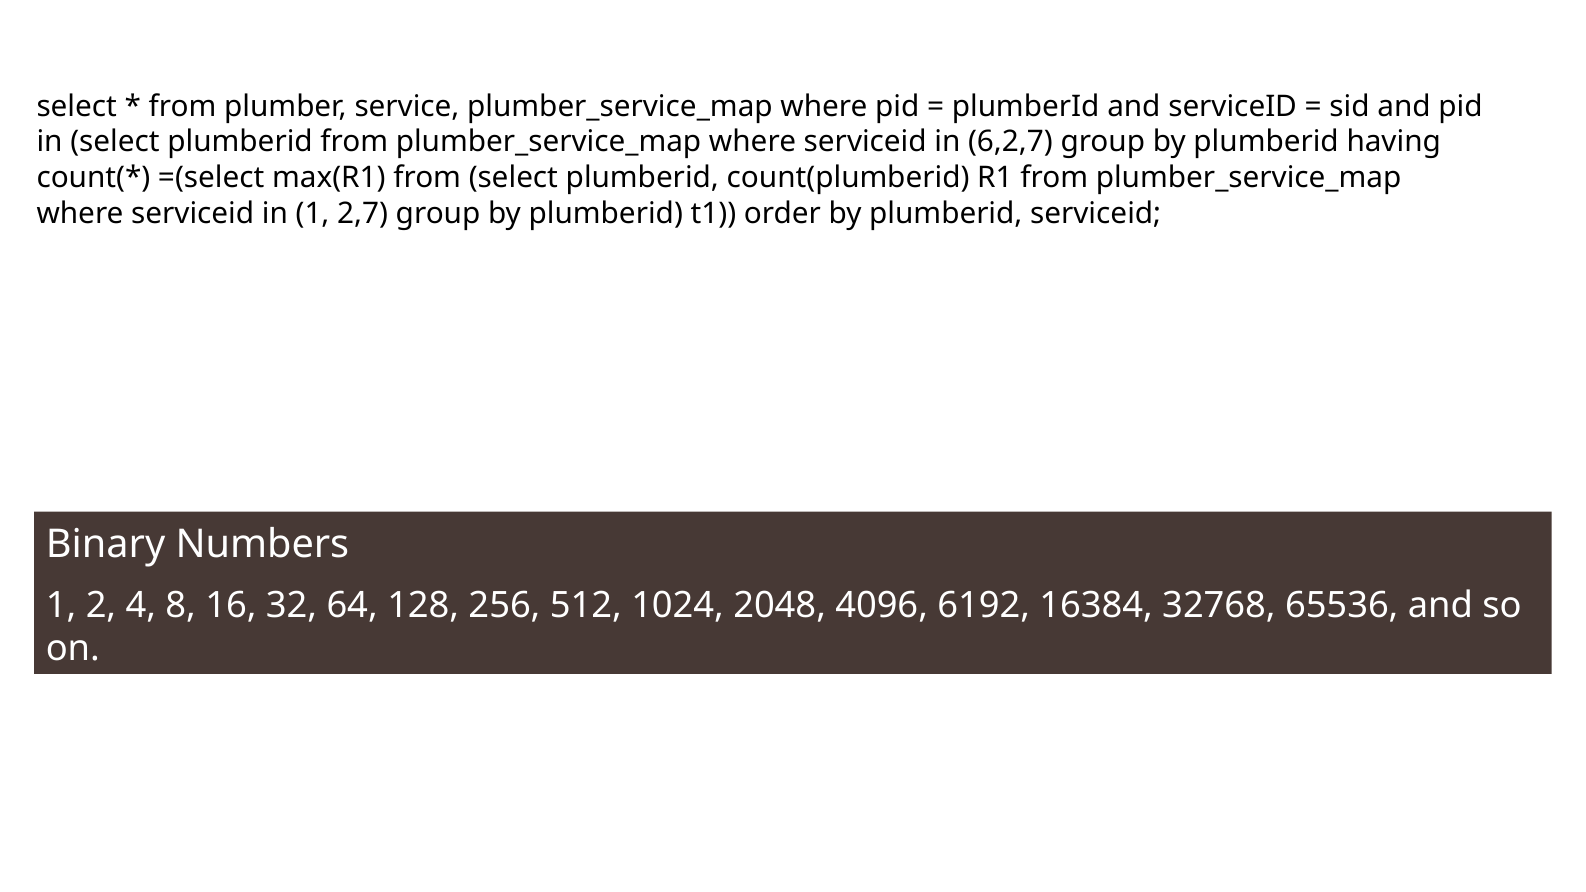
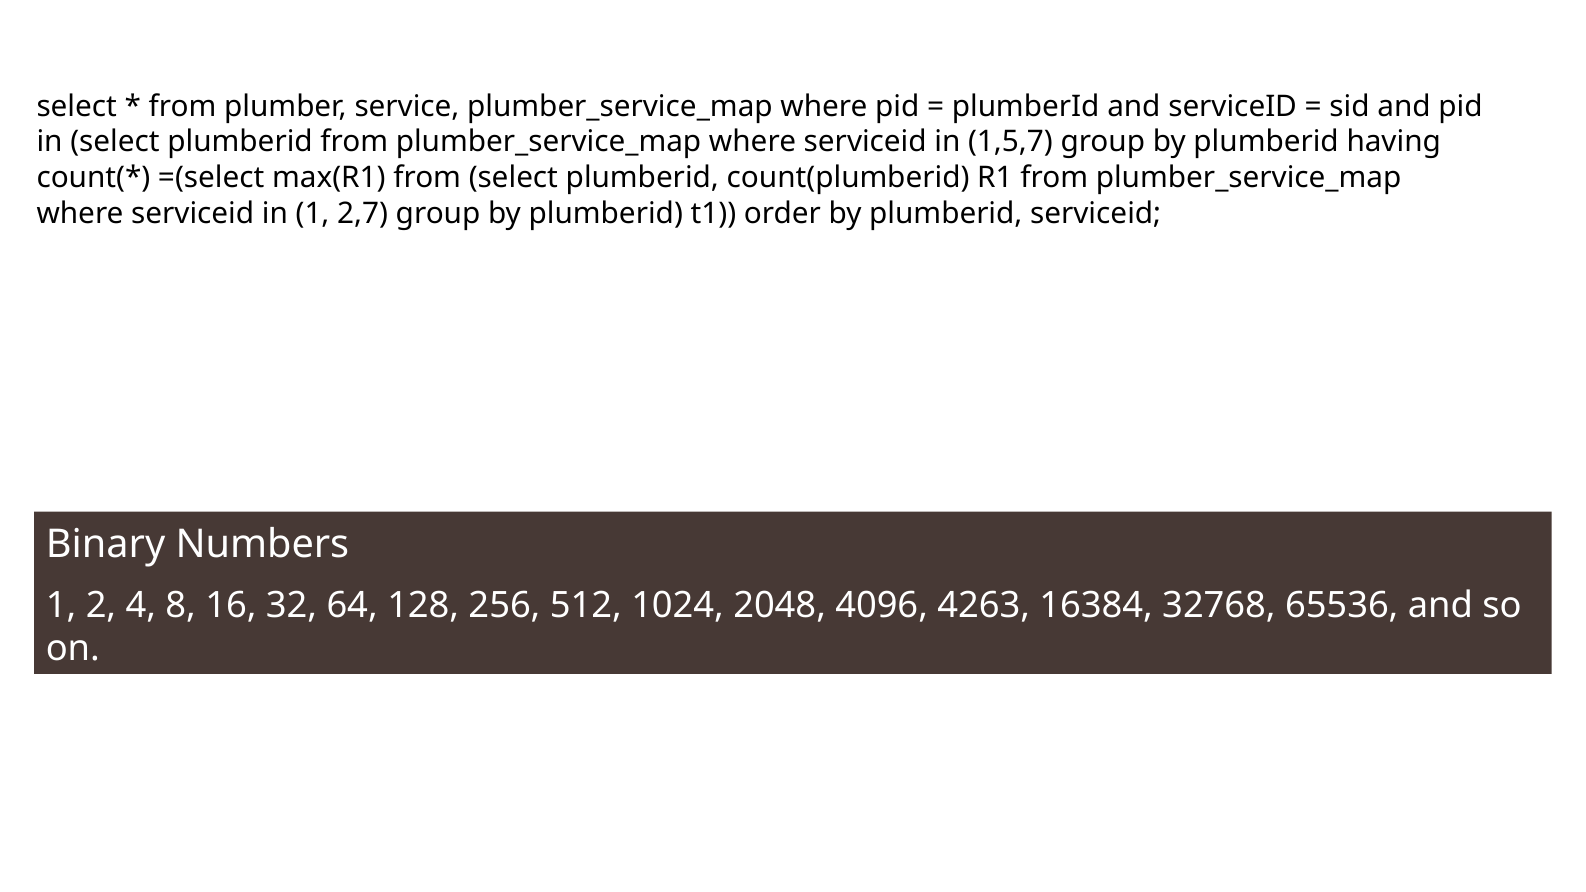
6,2,7: 6,2,7 -> 1,5,7 (1010, 142)
6192: 6192 -> 4263 (984, 605)
